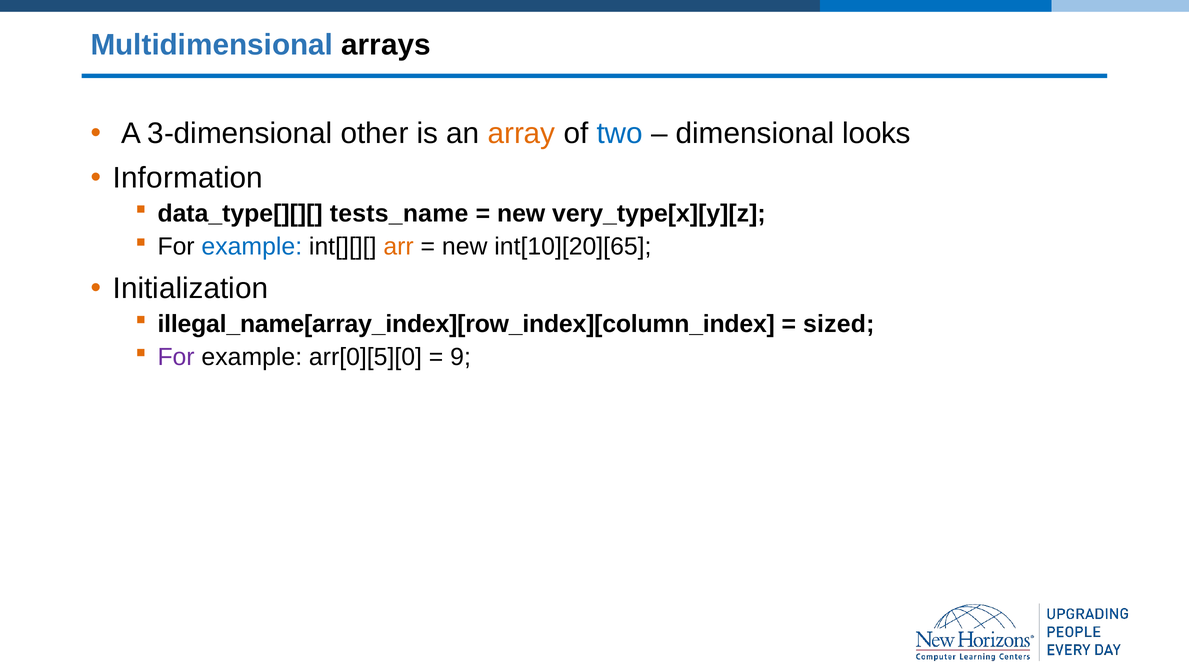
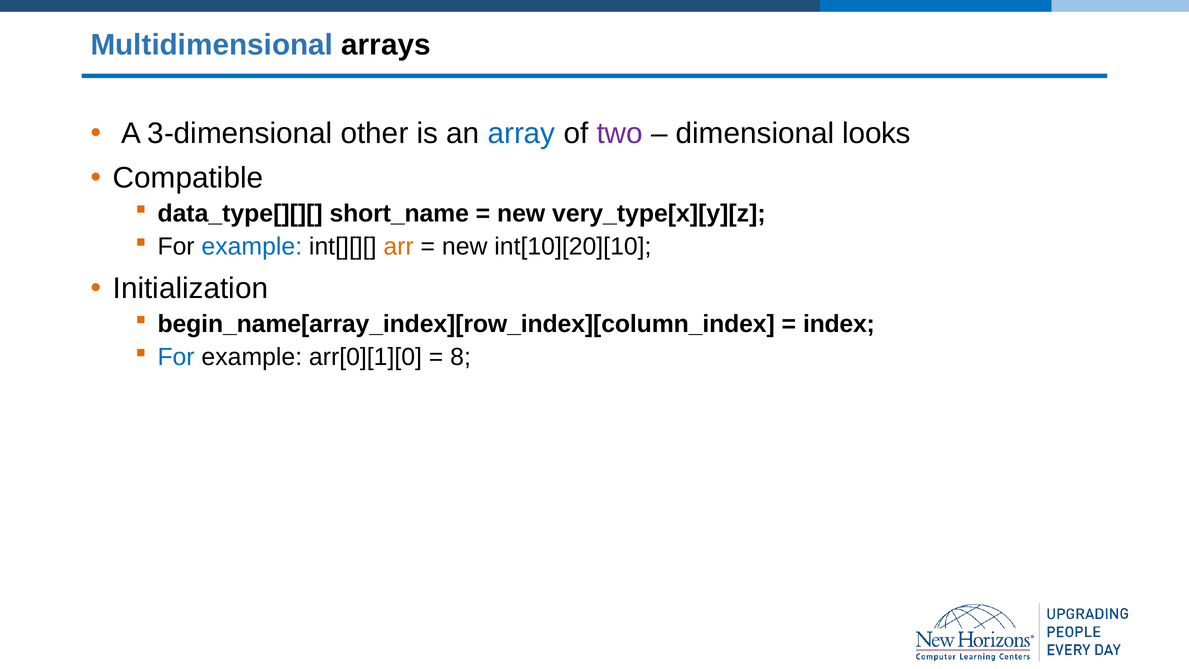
array colour: orange -> blue (521, 134)
two colour: blue -> purple (620, 134)
Information: Information -> Compatible (188, 178)
tests_name: tests_name -> short_name (399, 214)
int[10][20][65: int[10][20][65 -> int[10][20][10 (573, 247)
illegal_name[array_index][row_index][column_index: illegal_name[array_index][row_index][column_index -> begin_name[array_index][row_index][column_index (466, 324)
sized: sized -> index (839, 324)
For colour: purple -> blue (176, 357)
arr[0][5][0: arr[0][5][0 -> arr[0][1][0 (365, 357)
9: 9 -> 8 (461, 357)
